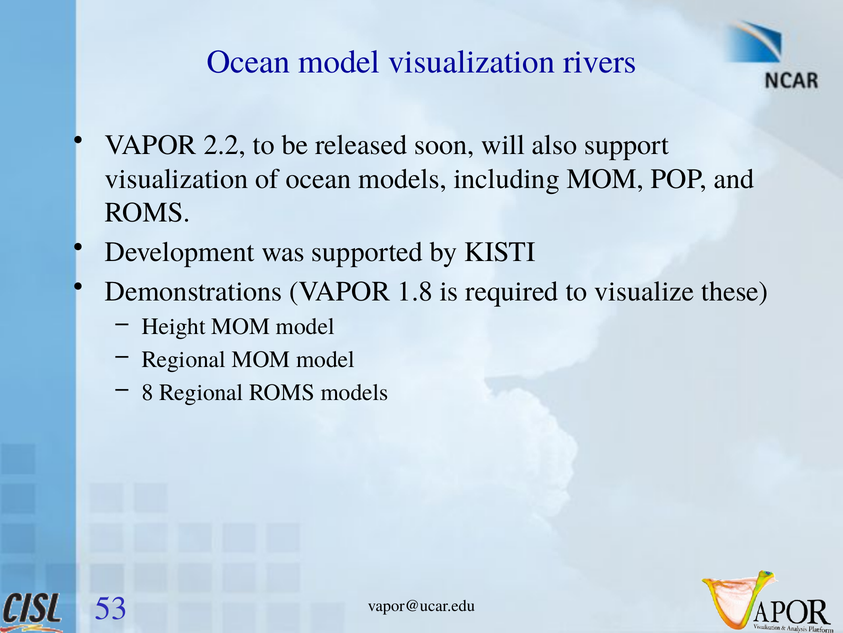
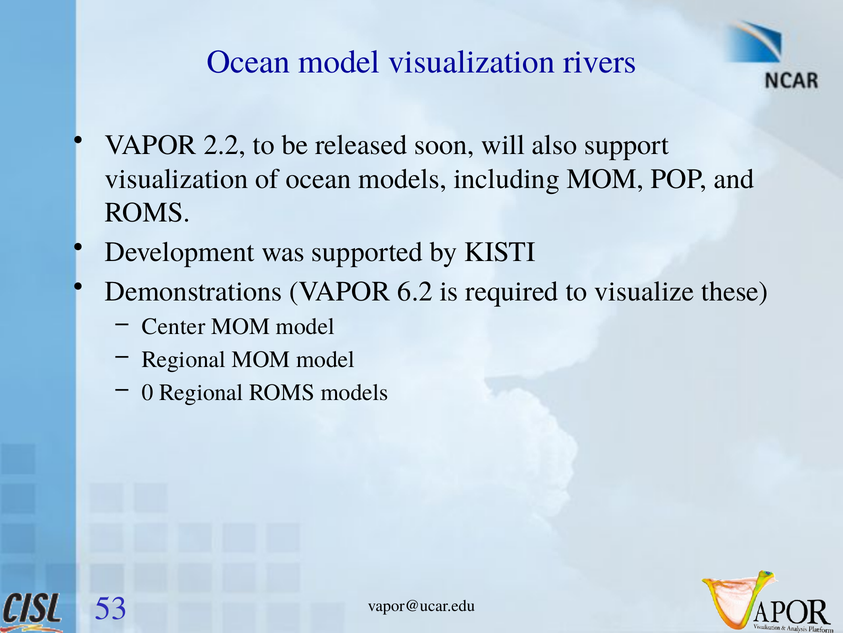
1.8: 1.8 -> 6.2 (415, 291)
Height: Height -> Center (174, 326)
8: 8 -> 0 (148, 392)
